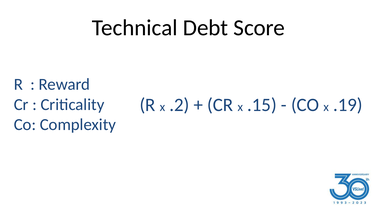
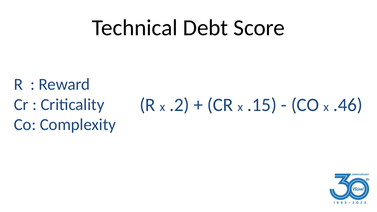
.19: .19 -> .46 (348, 105)
